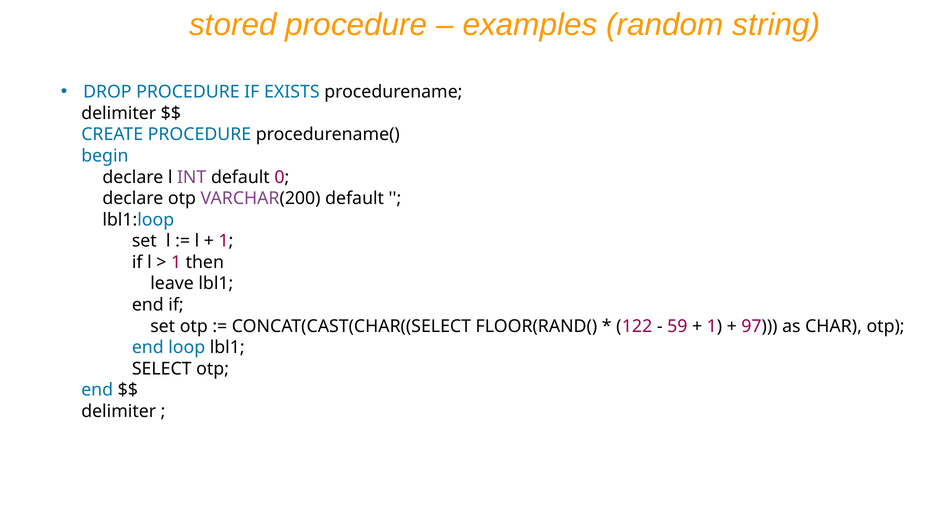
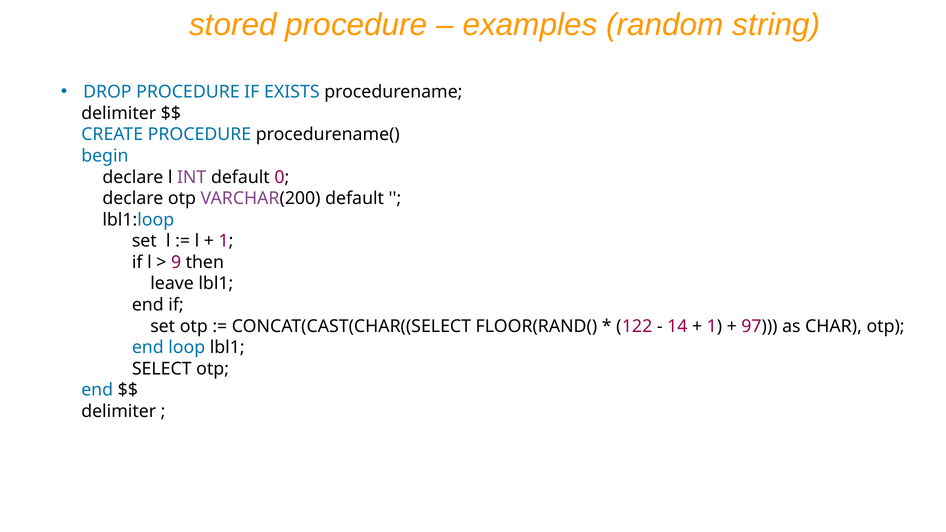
1: 1 -> 9 (176, 262)
59: 59 -> 14 (677, 326)
